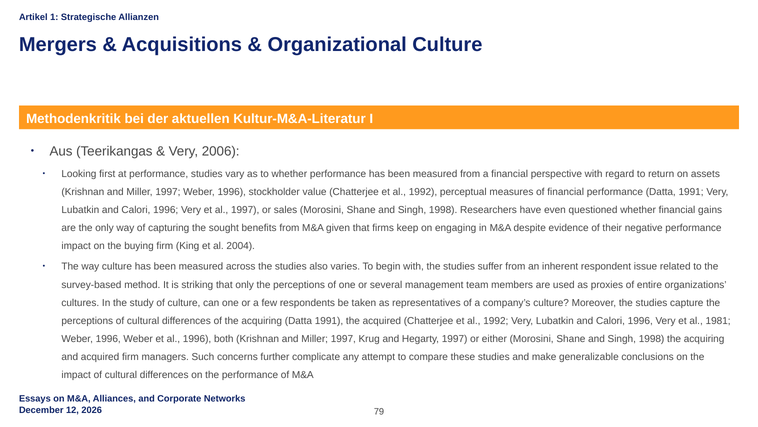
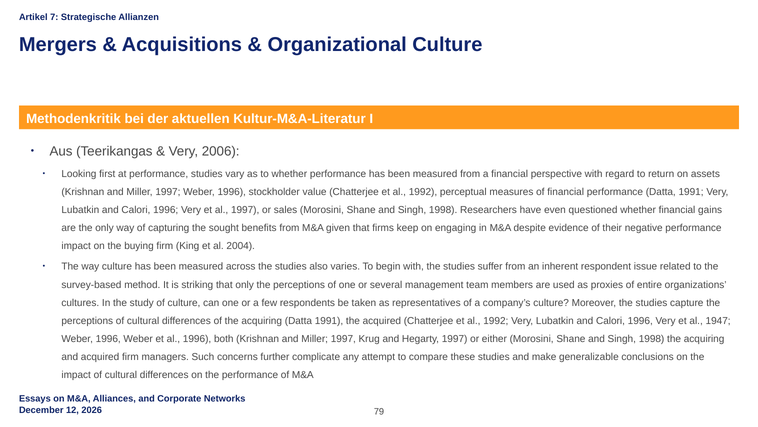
1: 1 -> 7 (54, 17)
1981: 1981 -> 1947 (718, 321)
